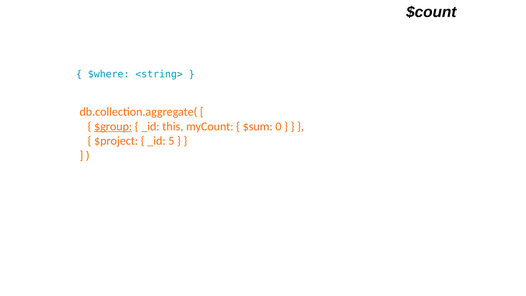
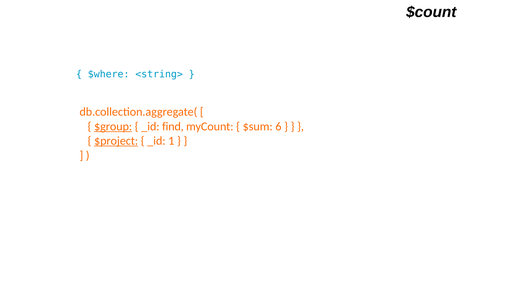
this: this -> find (173, 126)
0: 0 -> 6 (278, 126)
$project underline: none -> present (116, 141)
5: 5 -> 1 (171, 141)
